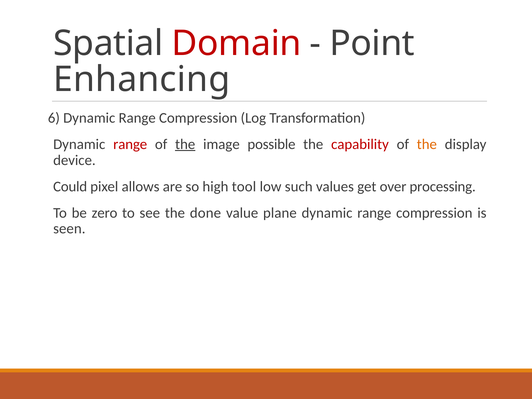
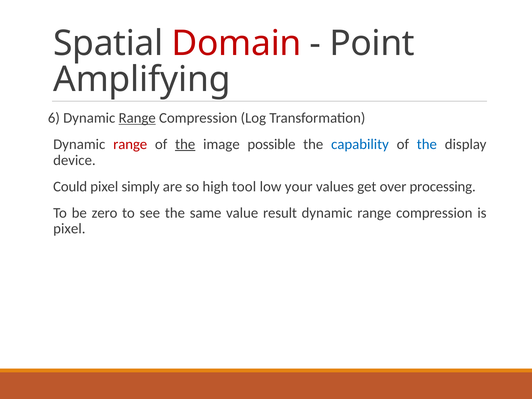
Enhancing: Enhancing -> Amplifying (142, 79)
Range underline: none -> present (137, 118)
capability colour: red -> blue (360, 144)
the colour: orange -> blue (427, 144)
allows: allows -> simply (141, 187)
such: such -> your (299, 187)
done: done -> same (206, 213)
plane: plane -> result (280, 213)
seen: seen -> pixel (69, 229)
